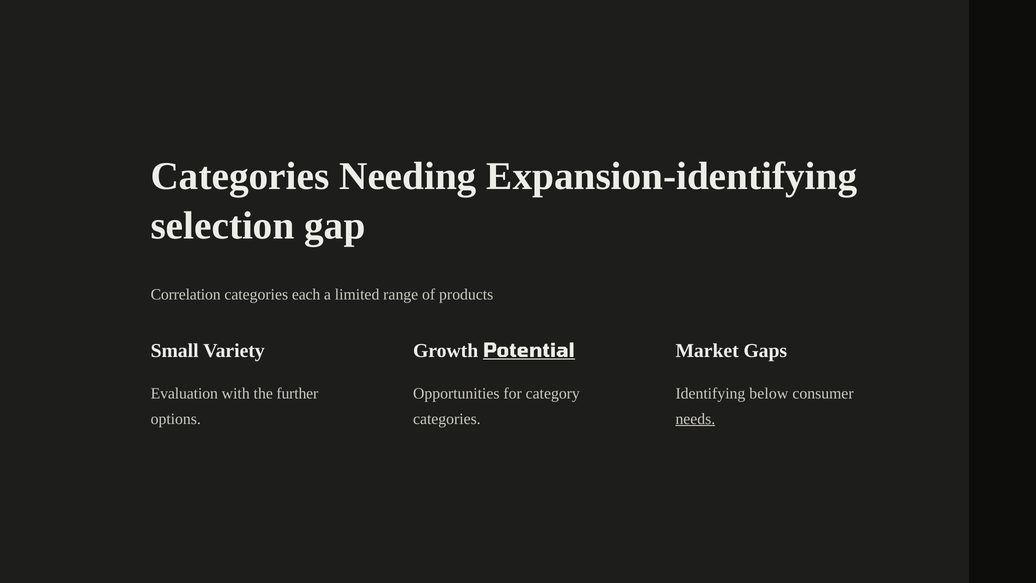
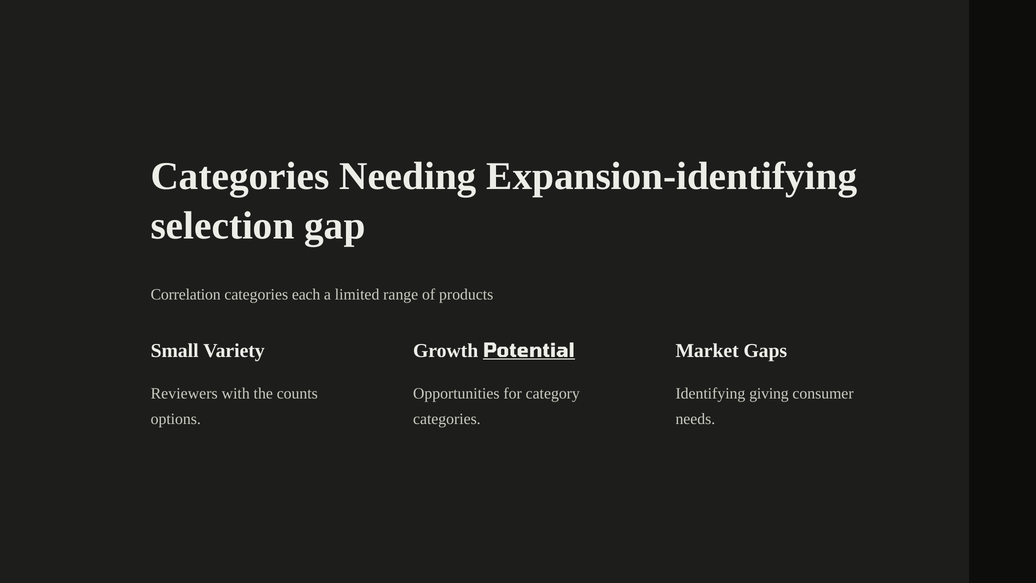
Evaluation: Evaluation -> Reviewers (184, 393)
further: further -> counts (297, 393)
below: below -> giving (769, 393)
needs underline: present -> none (695, 419)
